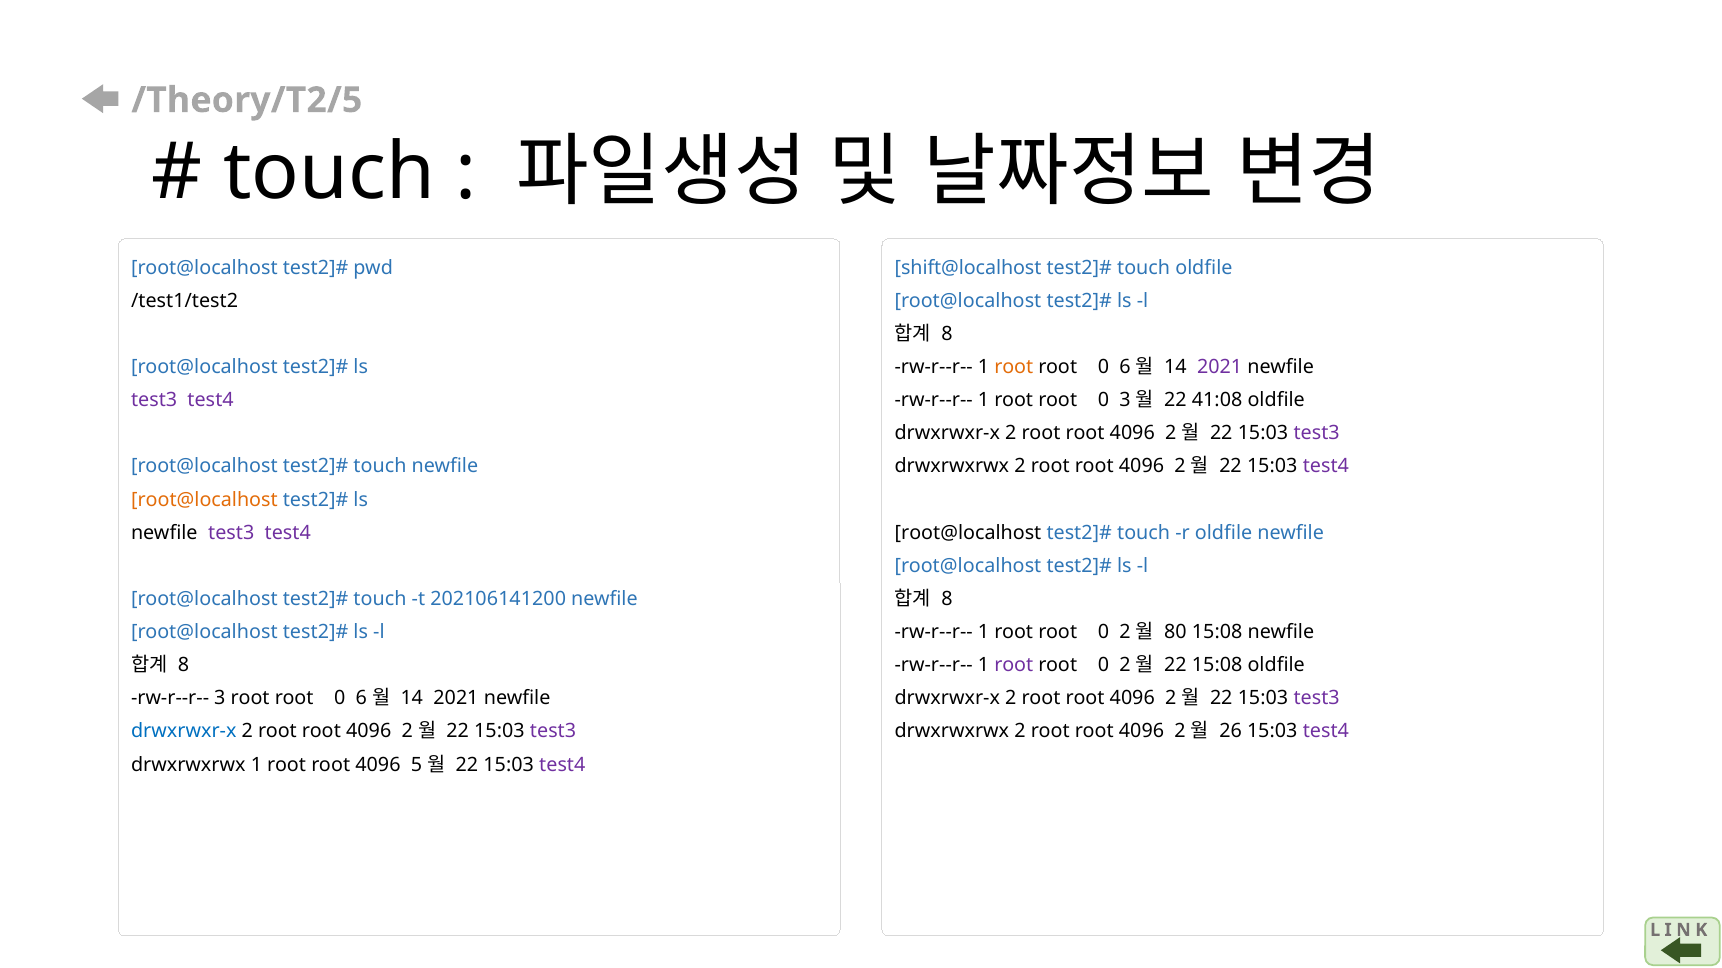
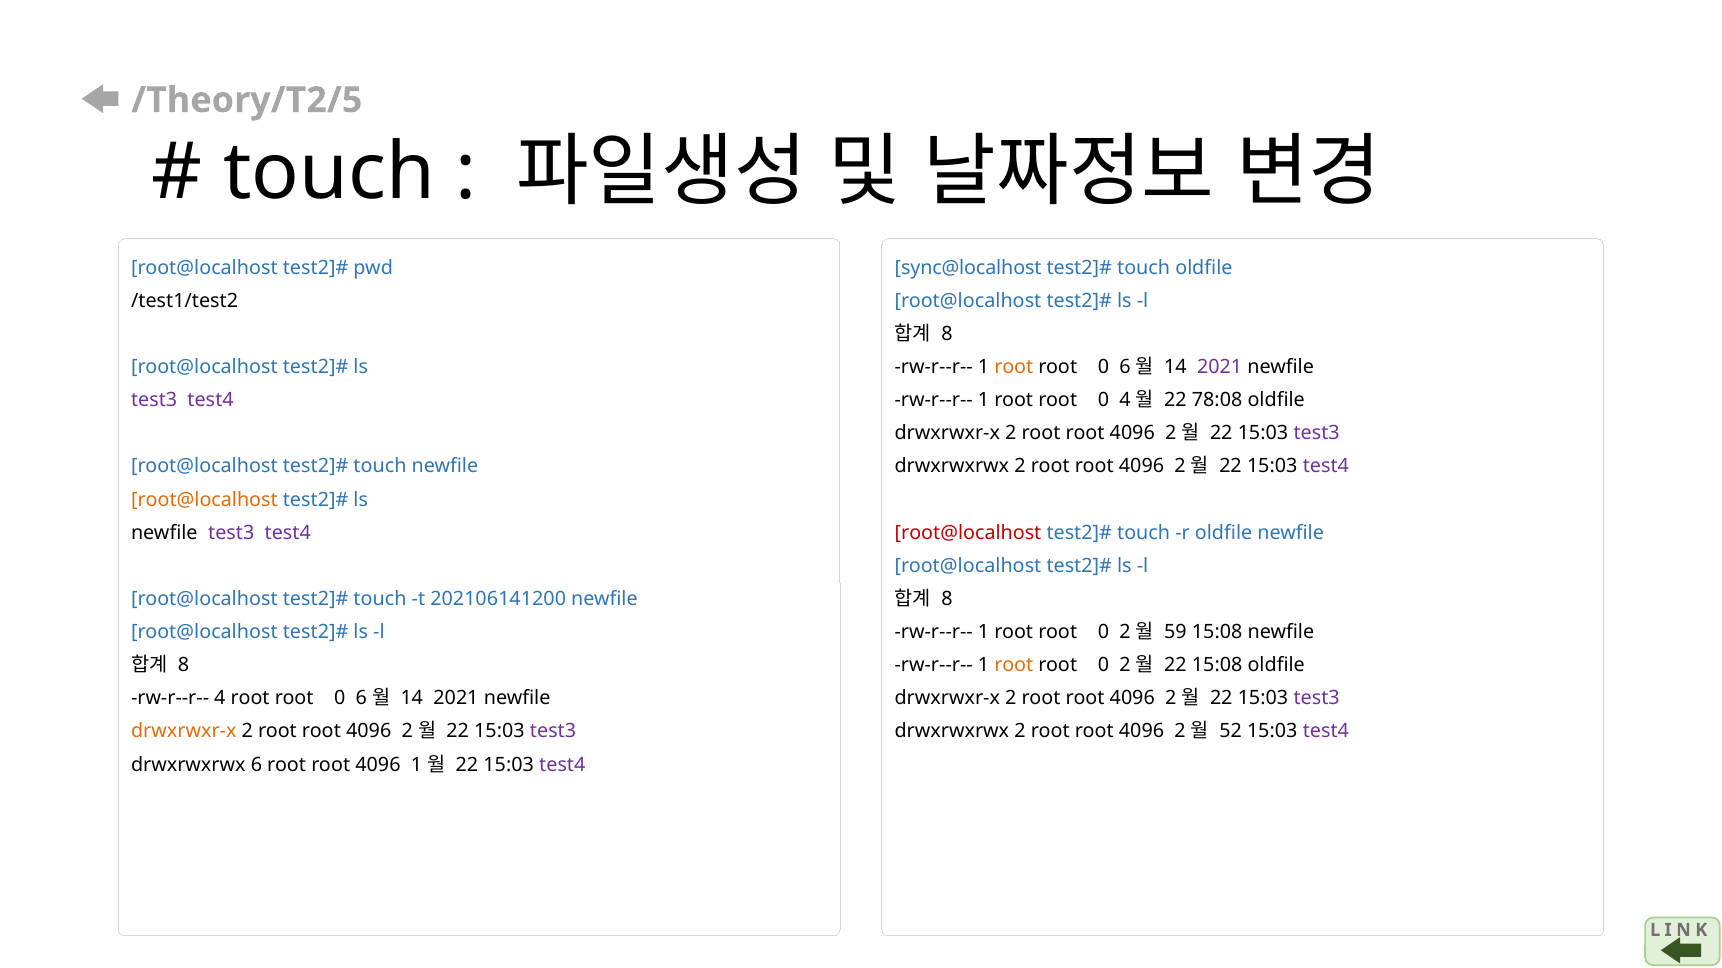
shift@localhost: shift@localhost -> sync@localhost (968, 268)
0 3: 3 -> 4 (1125, 400)
41:08: 41:08 -> 78:08 (1217, 400)
root@localhost colour: black -> red (968, 533)
80: 80 -> 59 (1175, 632)
root colour: purple -> orange (1014, 666)
rw-r--r-- 3: 3 -> 4 (220, 699)
drwxrwxr-x colour: blue -> orange (184, 732)
26: 26 -> 52 (1231, 732)
drwxrwxrwx 1: 1 -> 6 (256, 765)
4096 5: 5 -> 1 (416, 765)
